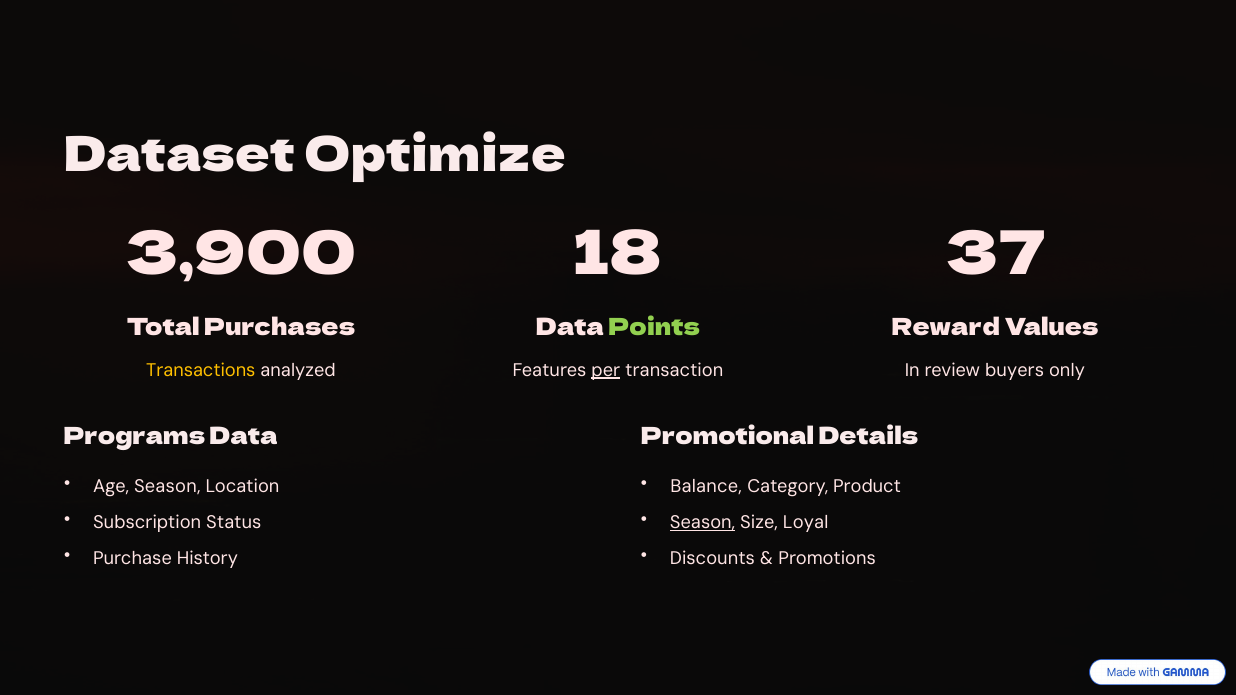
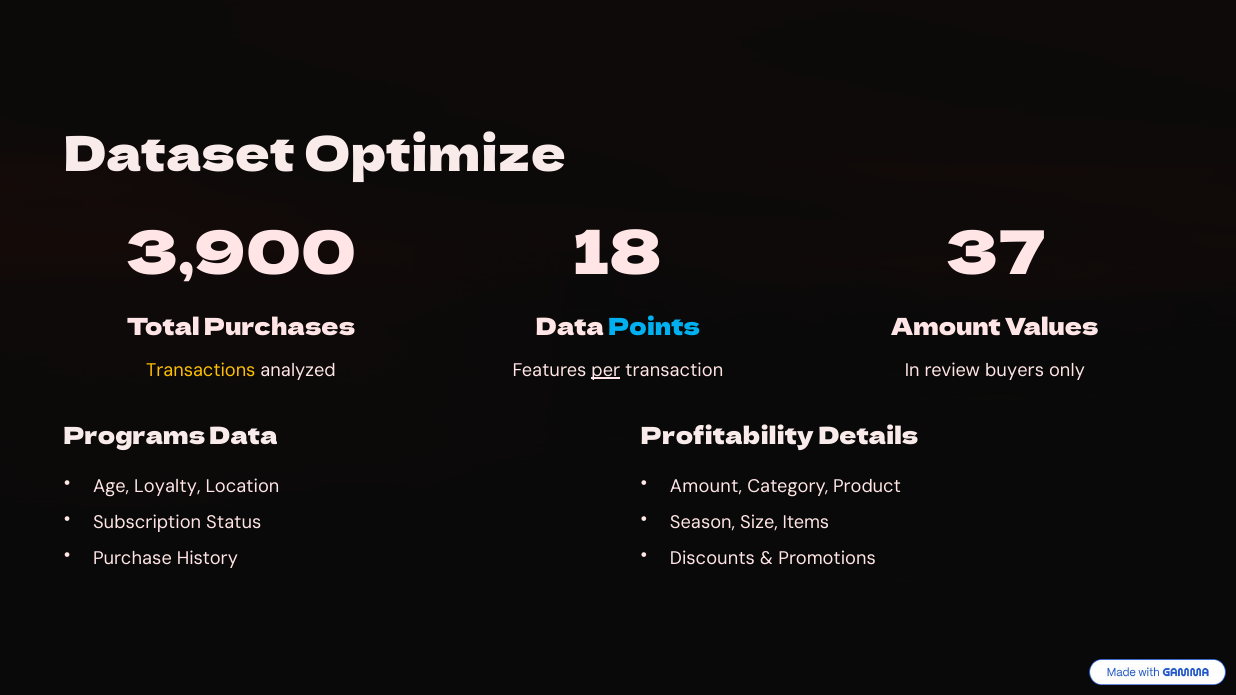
Points colour: light green -> light blue (654, 327)
Reward: Reward -> Amount (946, 327)
Promotional: Promotional -> Profitability (727, 437)
Age Season: Season -> Loyalty (167, 487)
Balance: Balance -> Amount (706, 487)
Season underline: present -> none (703, 523)
Loyal: Loyal -> Items (806, 523)
